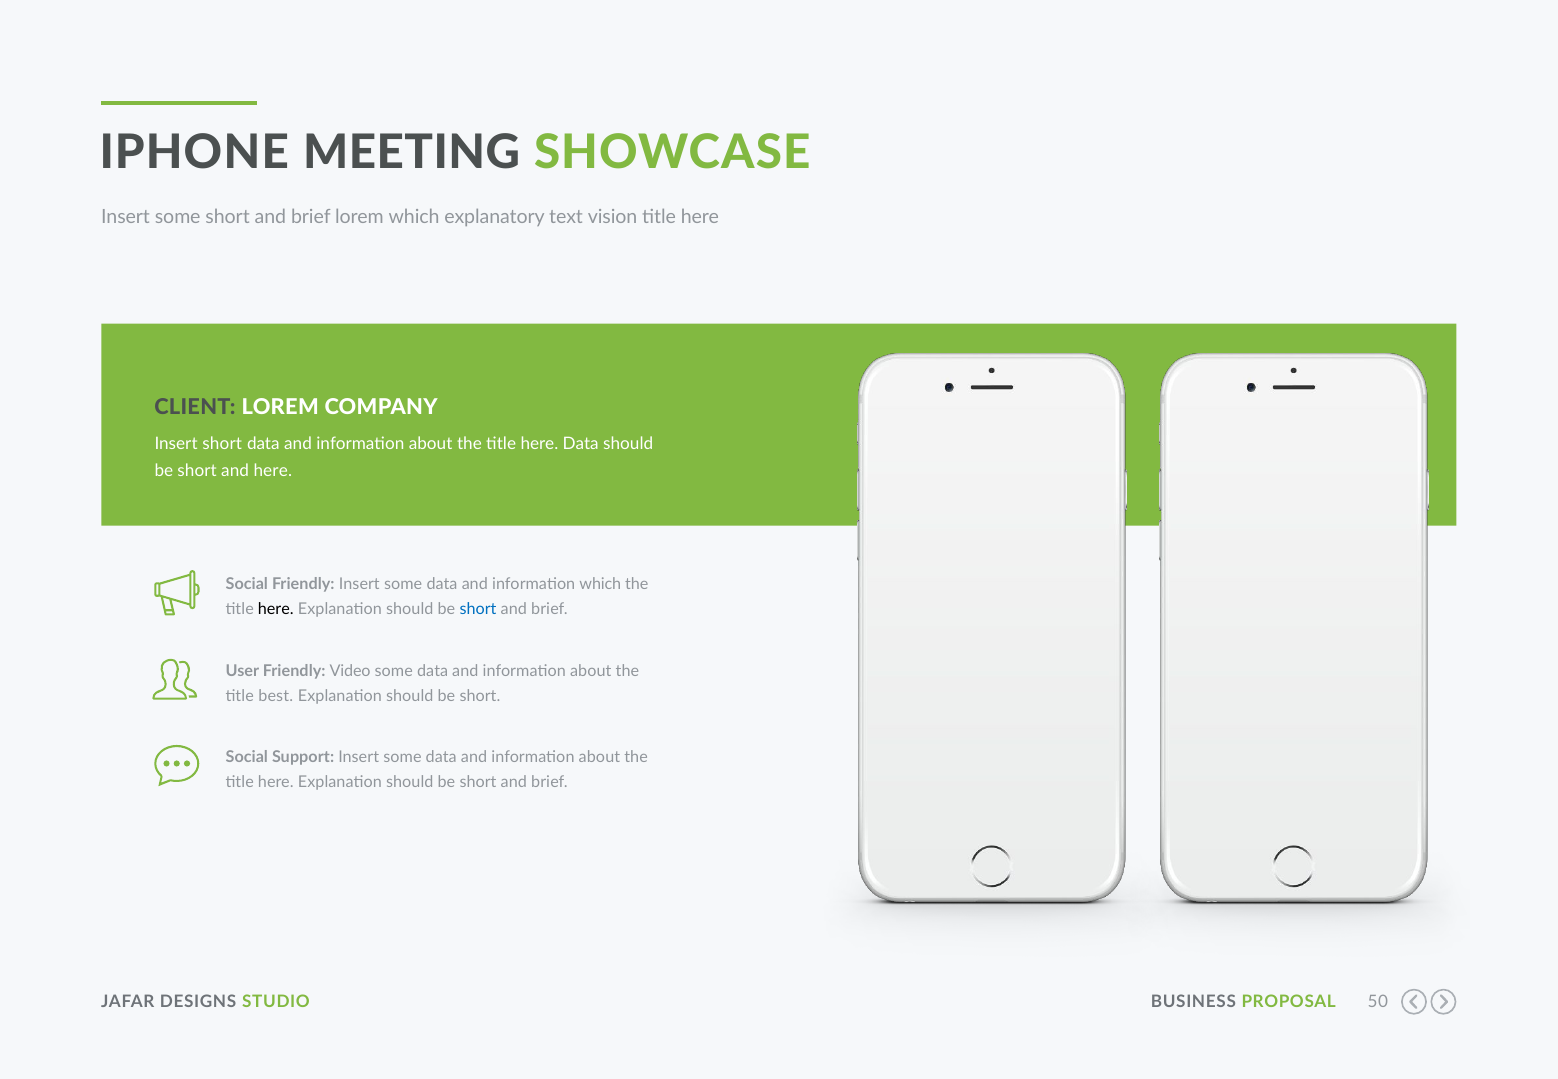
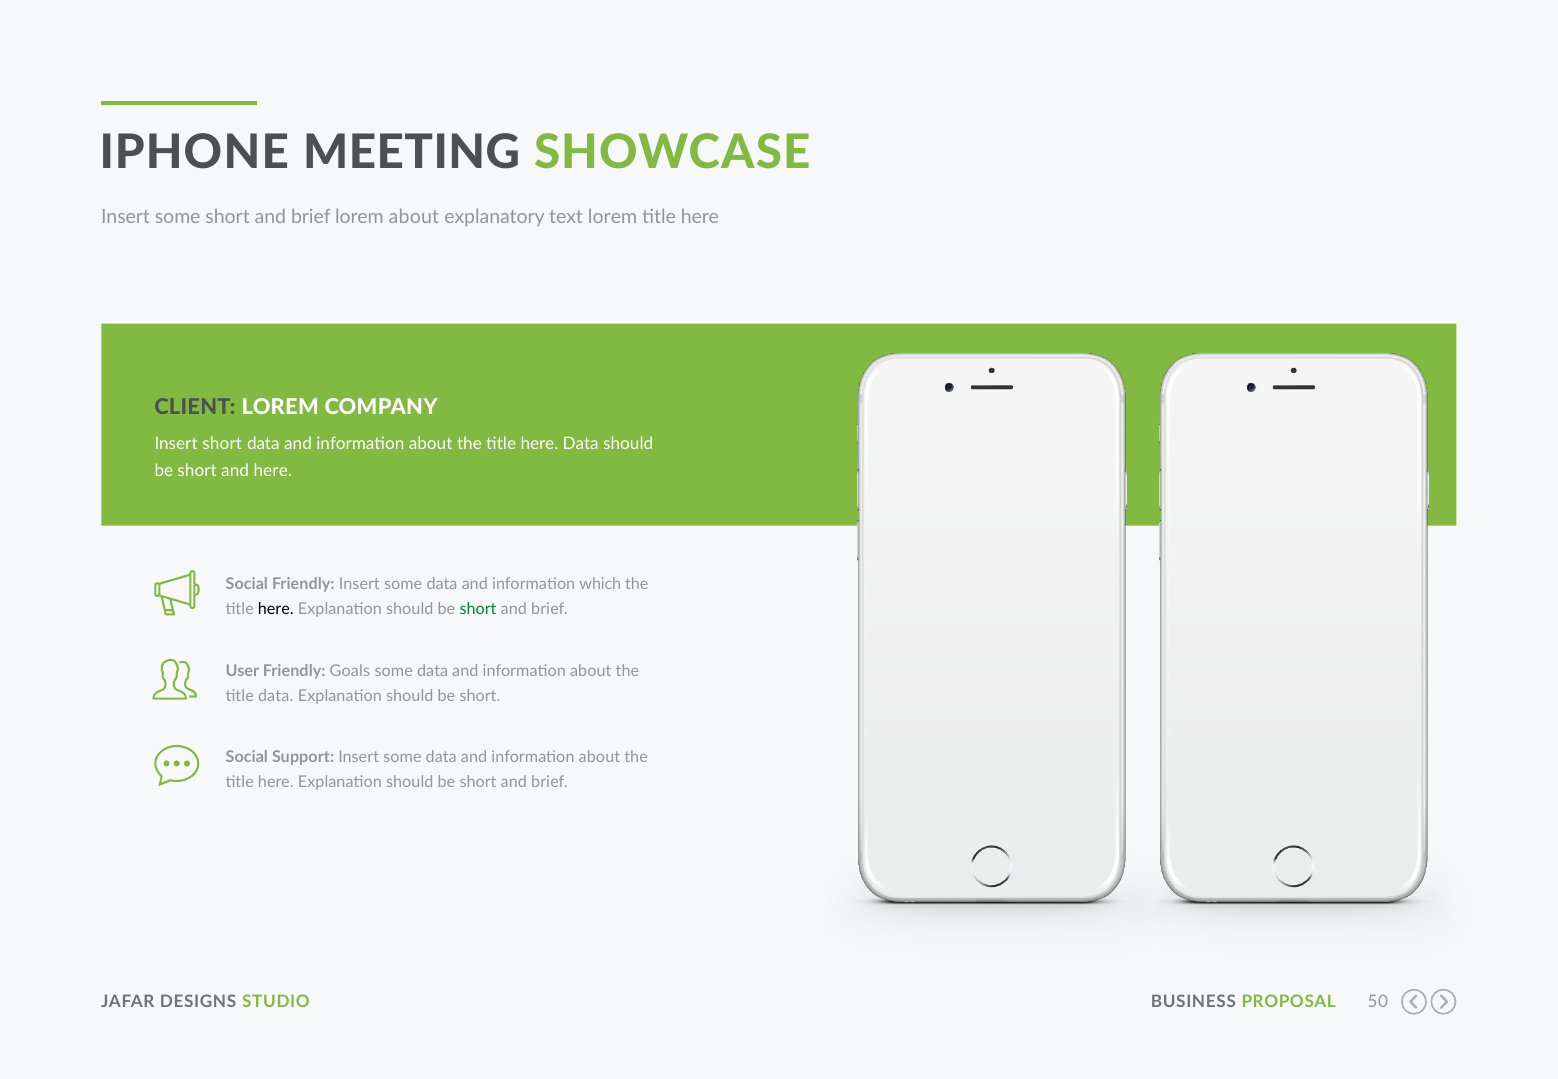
lorem which: which -> about (414, 217)
text vision: vision -> lorem (613, 217)
short colour: blue -> green (478, 609)
Video: Video -> Goals (350, 670)
title best: best -> data (276, 696)
